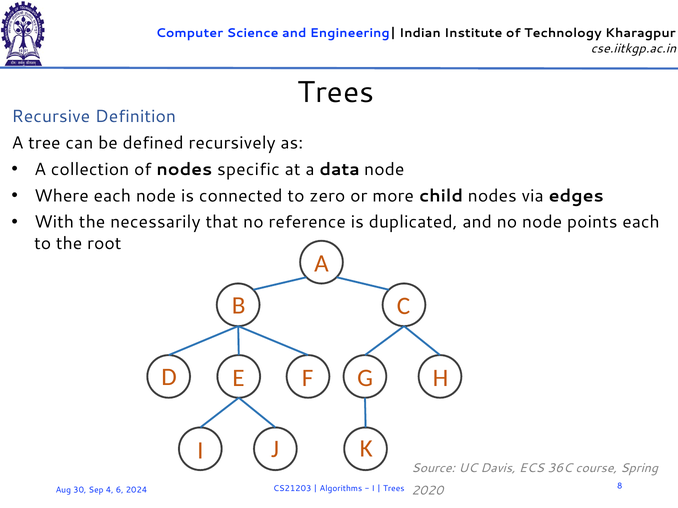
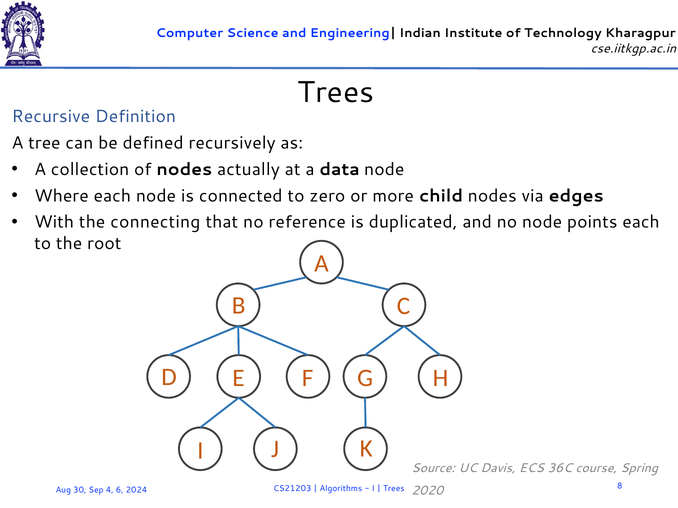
specific: specific -> actually (248, 170)
necessarily: necessarily -> connecting (155, 222)
